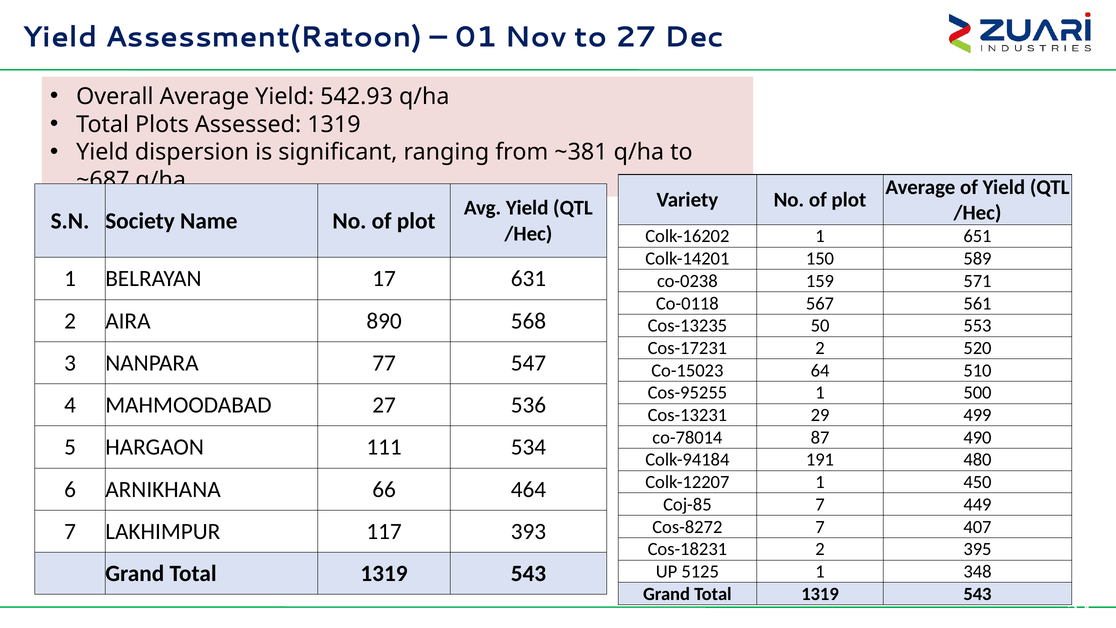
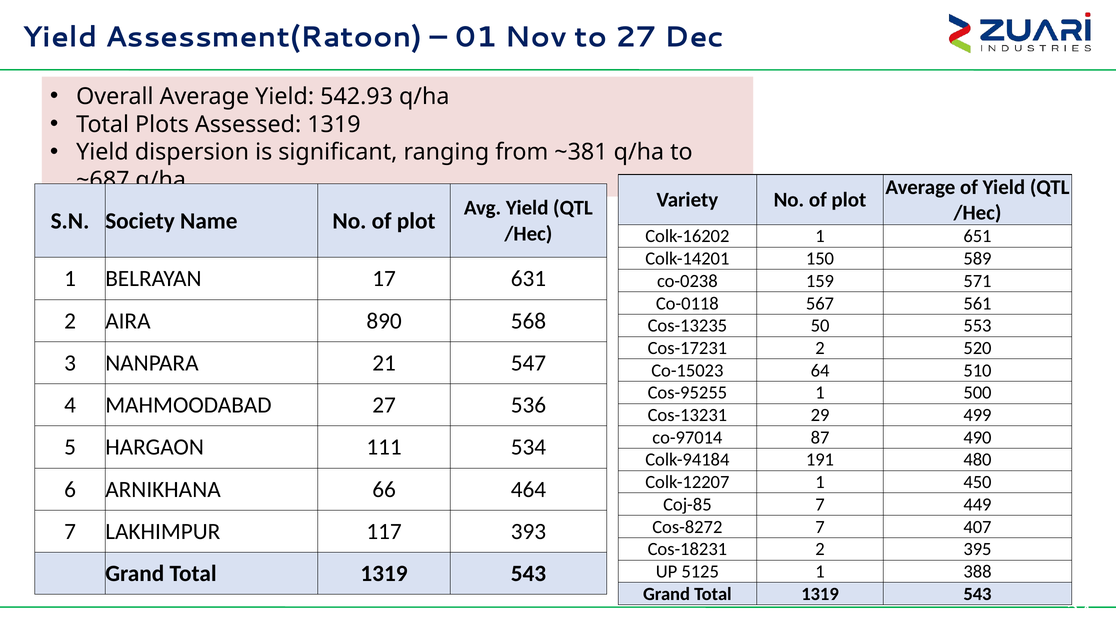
77: 77 -> 21 (384, 363)
co-78014: co-78014 -> co-97014 (687, 437)
348: 348 -> 388 (978, 571)
